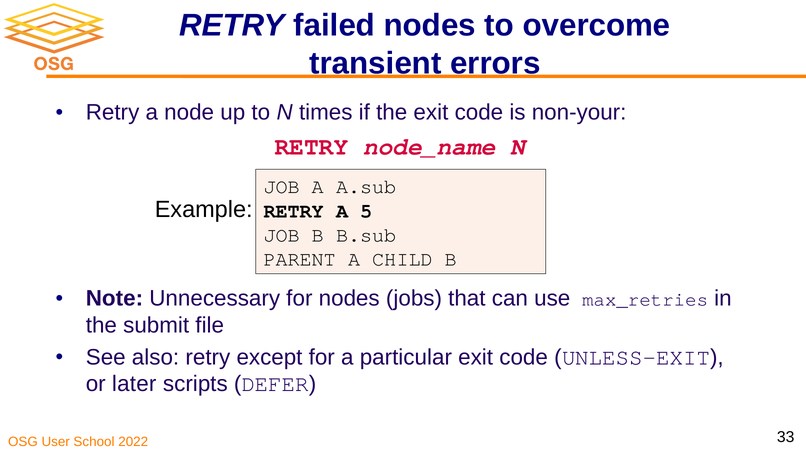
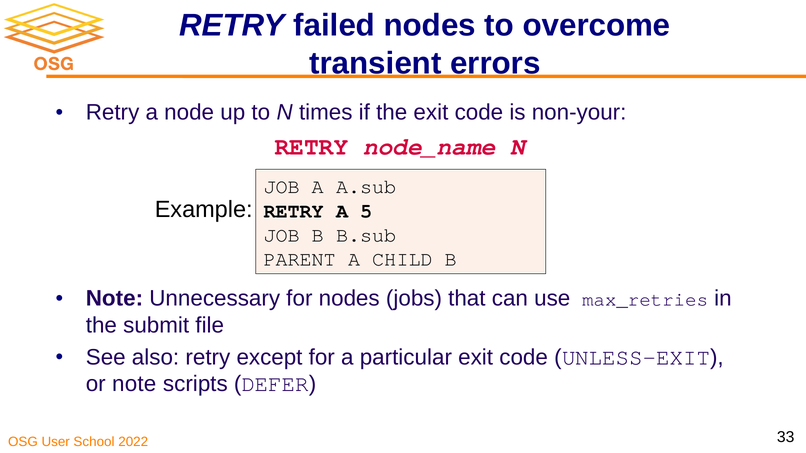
or later: later -> note (134, 384)
